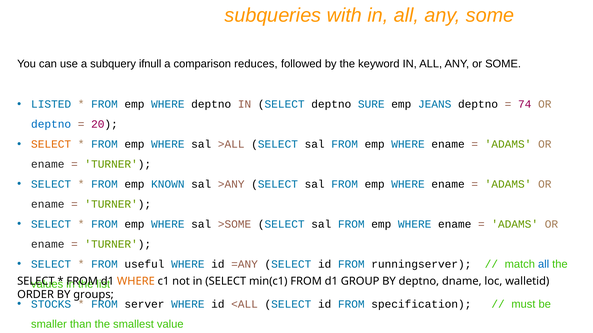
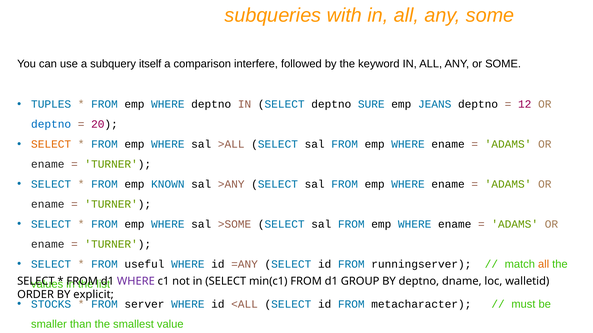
ifnull: ifnull -> itself (150, 64)
reduces: reduces -> interfere (256, 64)
LISTED: LISTED -> TUPLES (51, 105)
74: 74 -> 12 (525, 105)
all colour: blue -> orange (544, 265)
WHERE colour: orange -> purple (136, 282)
groups: groups -> explicit (93, 295)
specification: specification -> metacharacter (421, 305)
